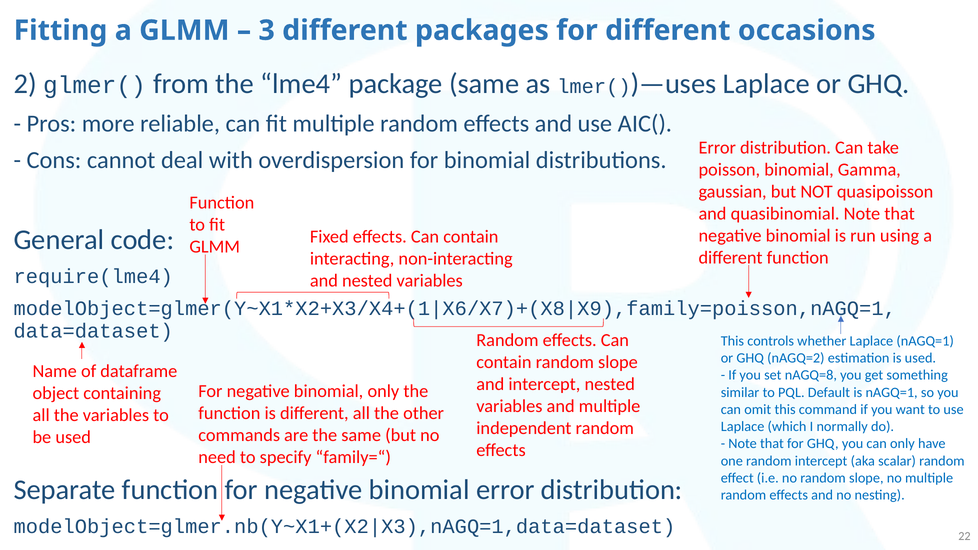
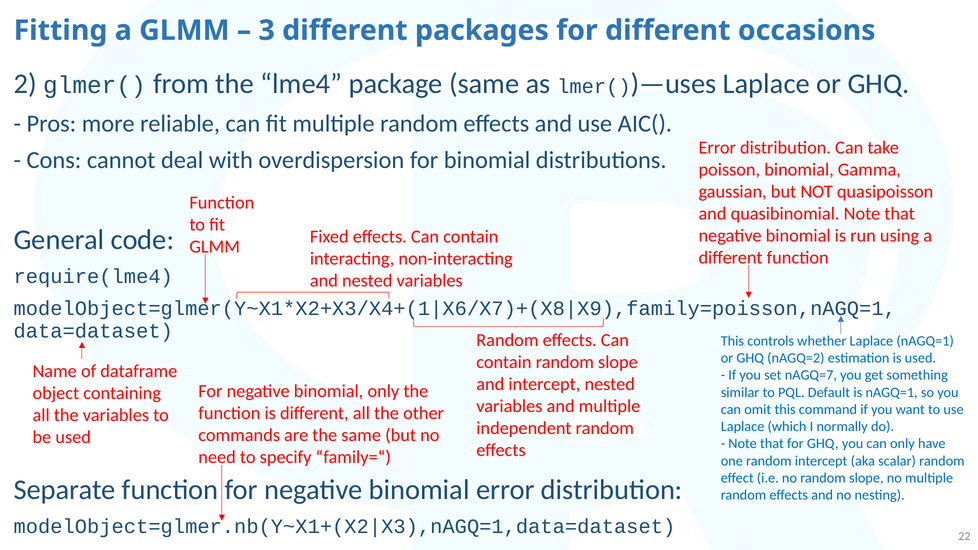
nAGQ=8: nAGQ=8 -> nAGQ=7 (811, 375)
